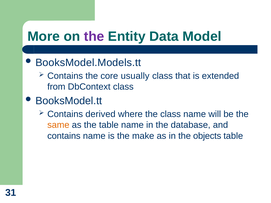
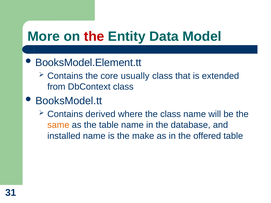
the colour: purple -> red (94, 36)
BooksModel.Models.tt: BooksModel.Models.tt -> BooksModel.Element.tt (88, 63)
contains: contains -> installed (64, 136)
objects: objects -> offered (207, 136)
